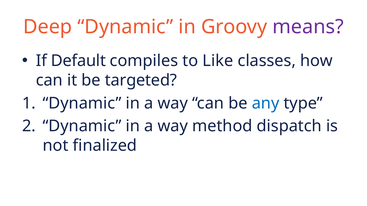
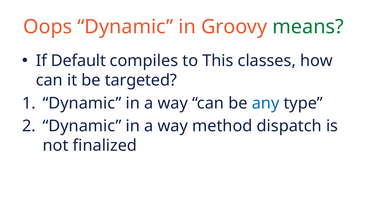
Deep: Deep -> Oops (48, 27)
means colour: purple -> green (308, 27)
Like: Like -> This (218, 61)
